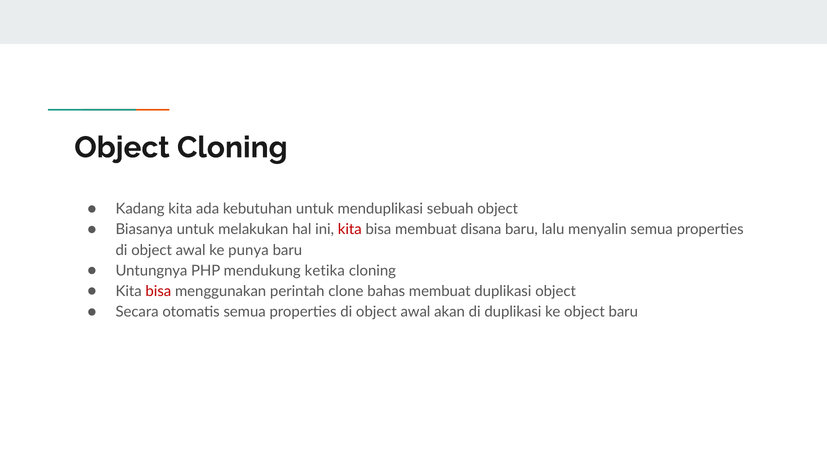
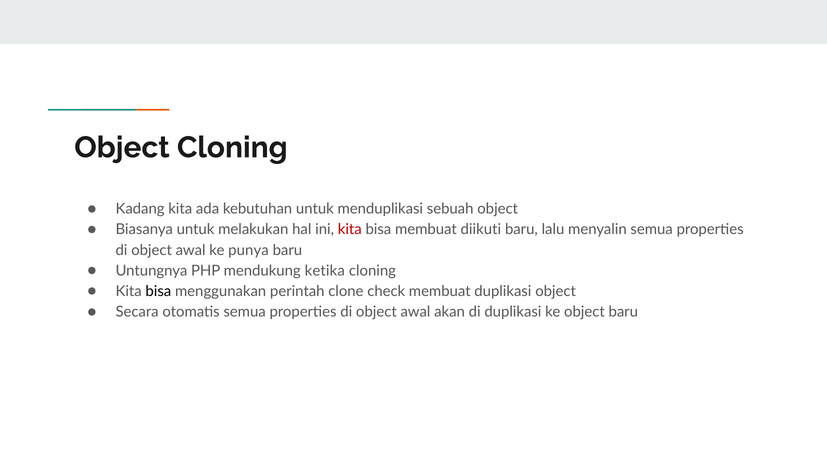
disana: disana -> diikuti (481, 230)
bisa colour: red -> black (158, 291)
bahas: bahas -> check (386, 291)
